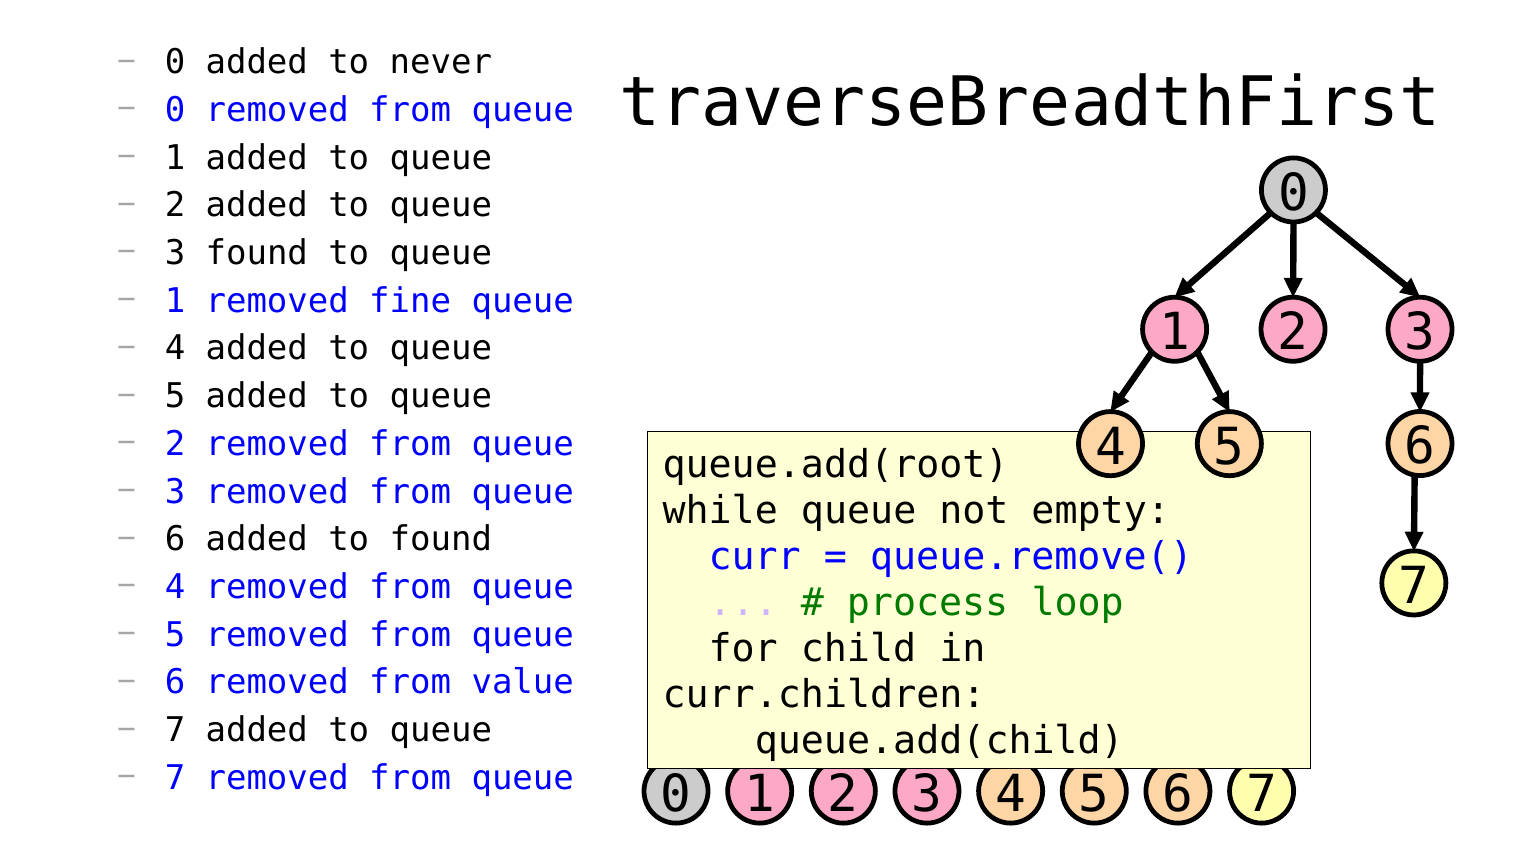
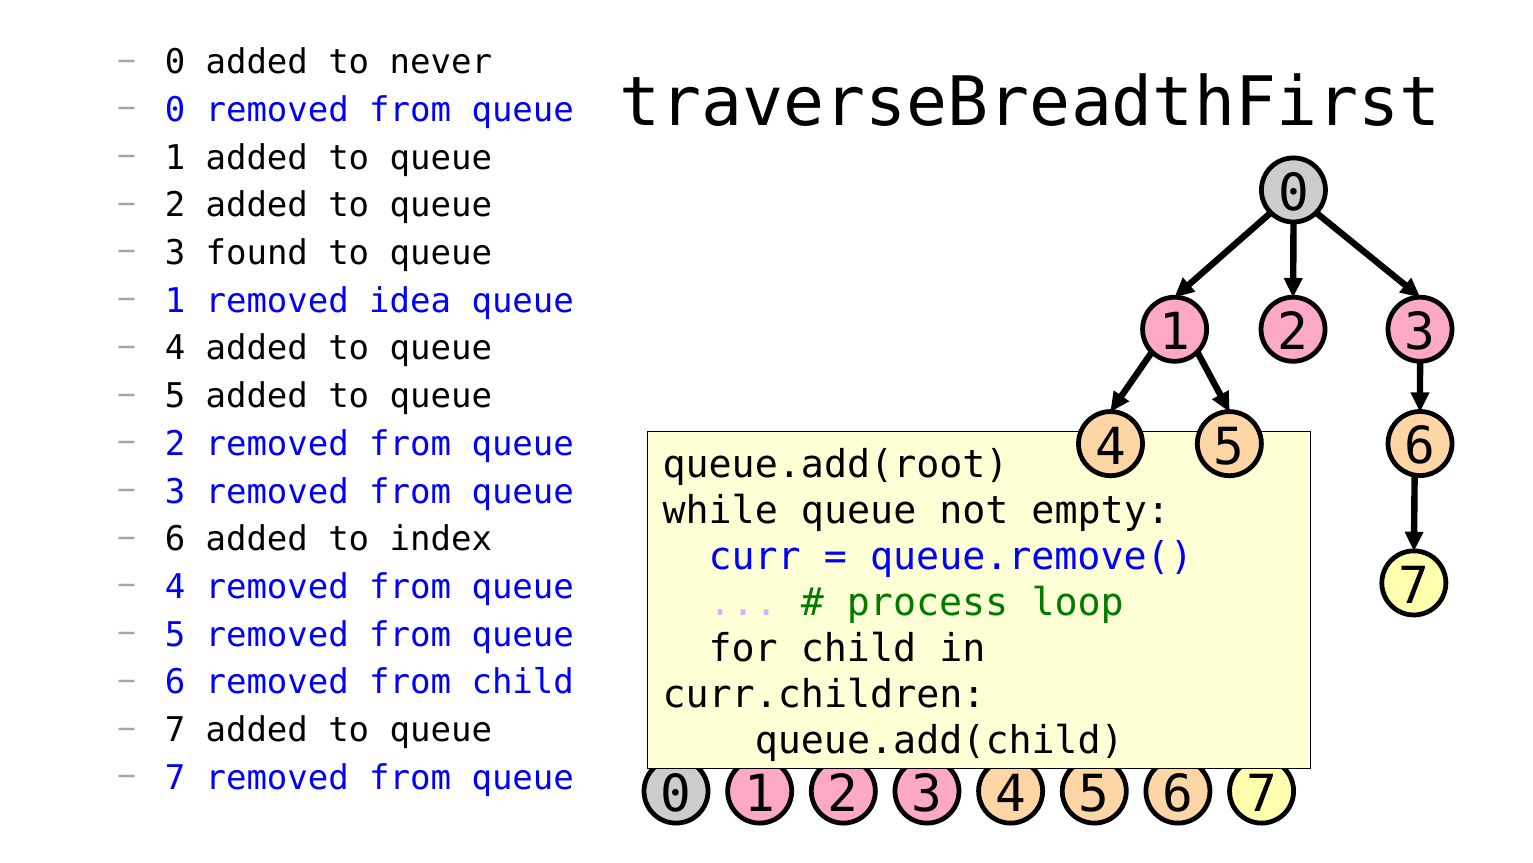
fine: fine -> idea (410, 301)
to found: found -> index (441, 539)
from value: value -> child (523, 682)
